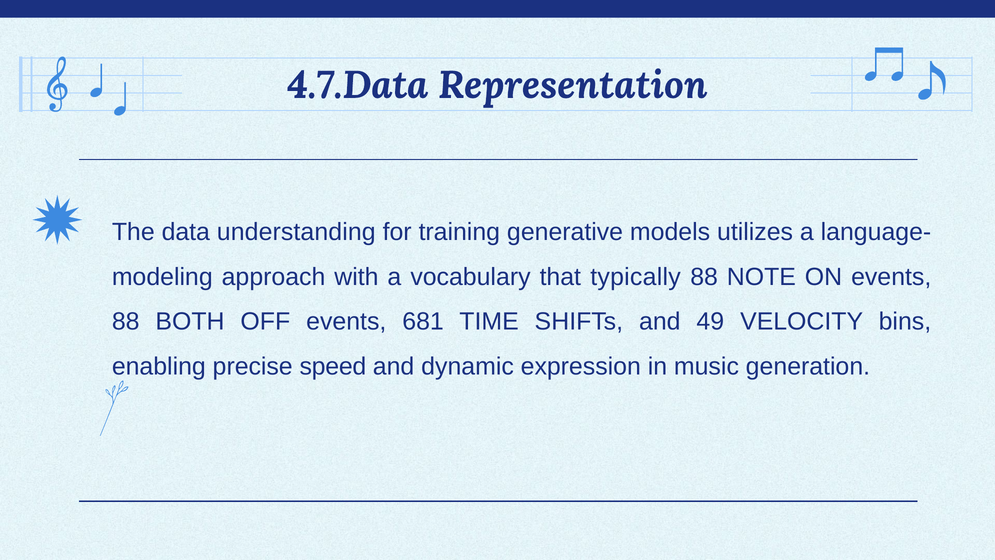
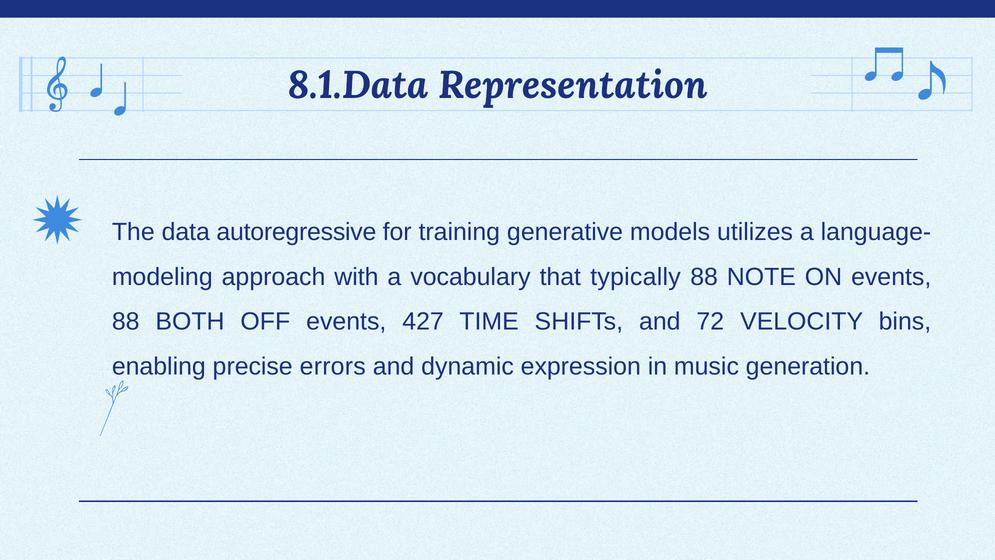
4.7.Data: 4.7.Data -> 8.1.Data (358, 85)
understanding: understanding -> autoregressive (296, 232)
681: 681 -> 427 (423, 322)
49: 49 -> 72 (710, 322)
speed: speed -> errors (333, 366)
